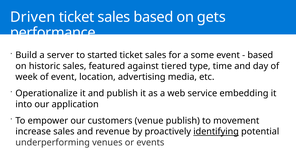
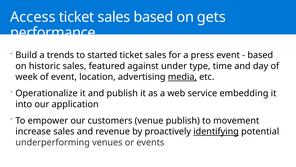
Driven: Driven -> Access (33, 17)
server: server -> trends (60, 55)
some: some -> press (202, 55)
tiered: tiered -> under (174, 66)
media underline: none -> present (182, 77)
